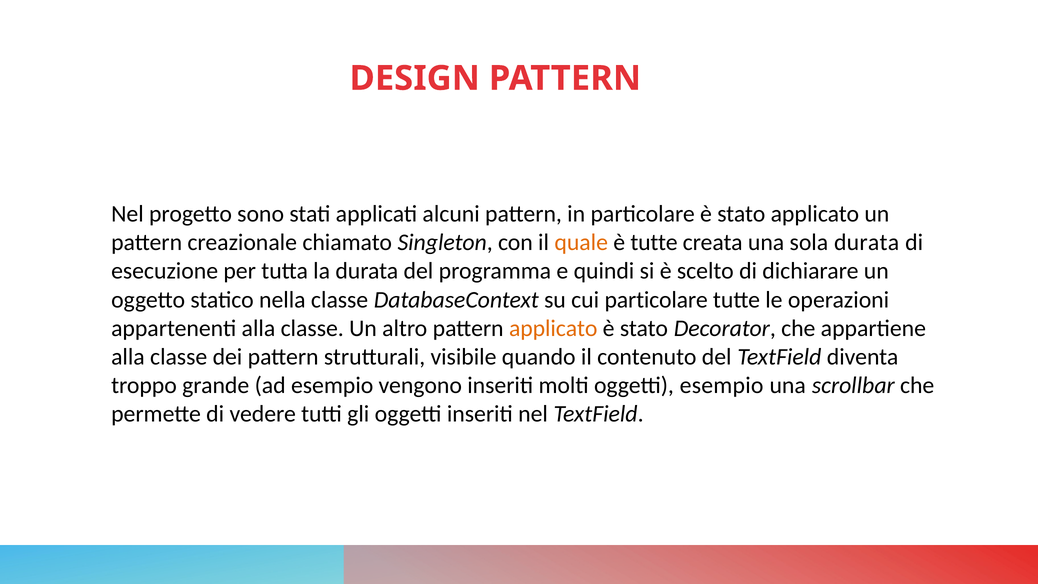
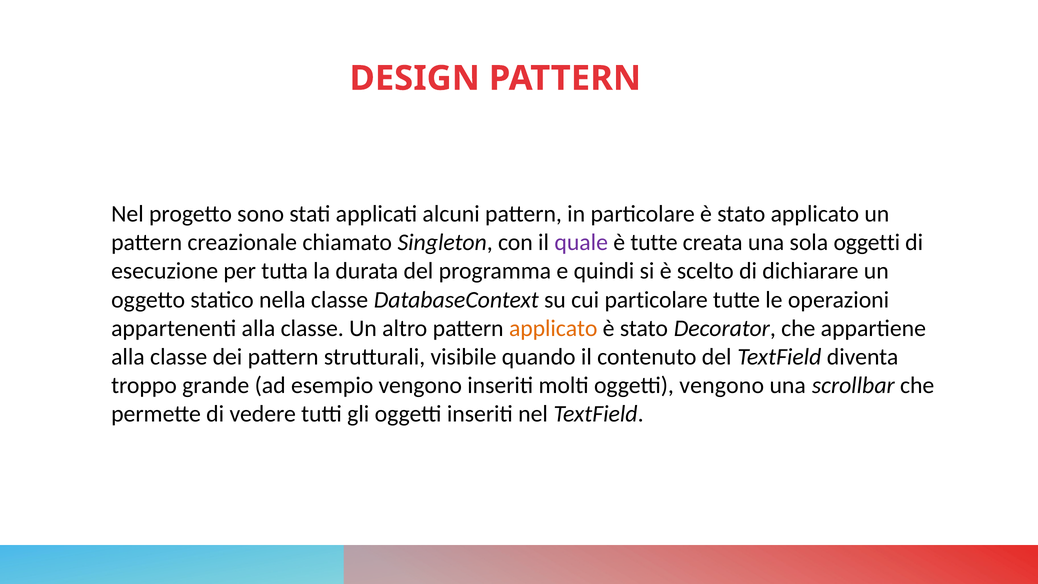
quale colour: orange -> purple (581, 243)
sola durata: durata -> oggetti (867, 243)
oggetti esempio: esempio -> vengono (722, 385)
